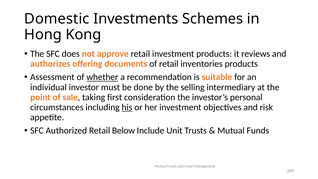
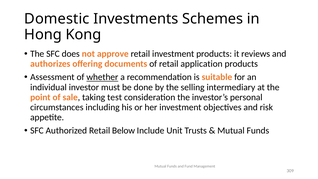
inventories: inventories -> application (202, 64)
first: first -> test (115, 97)
his underline: present -> none (127, 107)
